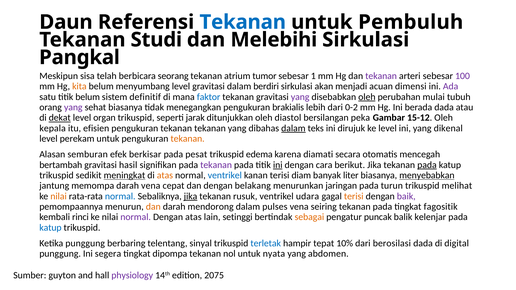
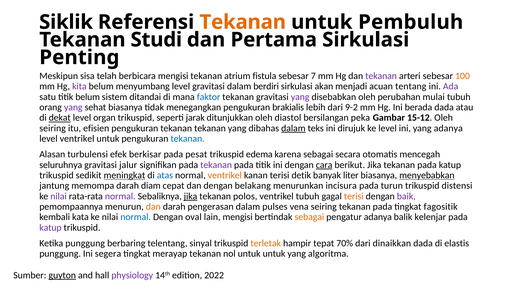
Daun: Daun -> Siklik (66, 22)
Tekanan colour: blue -> orange (243, 22)
Melebihi: Melebihi -> Pertama (274, 40)
Pangkal: Pangkal -> Penting (79, 57)
berbicara seorang: seorang -> mengisi (173, 76)
tumor: tumor -> fistula (264, 76)
1: 1 -> 7 (313, 76)
100 colour: purple -> orange (463, 76)
kita colour: orange -> purple (79, 86)
dimensi: dimensi -> tentang (411, 86)
definitif: definitif -> ditandai (145, 97)
oleh underline: present -> none (367, 97)
0-2: 0-2 -> 9-2 (351, 107)
kepala: kepala -> seiring (53, 128)
yang dikenal: dikenal -> adanya (448, 128)
level perekam: perekam -> ventrikel (77, 139)
tekanan colour: orange -> blue (188, 139)
semburan: semburan -> turbulensi (88, 155)
karena diamati: diamati -> sebagai (318, 155)
bertambah: bertambah -> seluruhnya (61, 165)
hasil: hasil -> jalur (128, 165)
ini underline: present -> none (278, 165)
cara underline: none -> present (324, 165)
pada underline: present -> none (427, 165)
atas colour: orange -> blue (165, 175)
ventrikel colour: blue -> orange (225, 175)
diam: diam -> detik (301, 175)
darah vena: vena -> diam (151, 186)
jaringan: jaringan -> incisura (341, 186)
melihat: melihat -> distensi (457, 186)
nilai colour: orange -> purple (59, 196)
normal colour: blue -> purple (120, 196)
rusuk: rusuk -> polos (245, 196)
ventrikel udara: udara -> tubuh (308, 196)
mendorong: mendorong -> pengerasan (211, 207)
rinci: rinci -> kata (80, 217)
normal colour: purple -> blue (136, 217)
Dengan atas: atas -> oval (193, 217)
lain setinggi: setinggi -> mengisi (238, 217)
pengatur puncak: puncak -> adanya (378, 217)
katup colour: blue -> purple (50, 228)
terletak colour: blue -> orange (266, 244)
10%: 10% -> 70% (345, 244)
berosilasi: berosilasi -> dinaikkan (392, 244)
digital: digital -> elastis (457, 244)
dipompa: dipompa -> merayap (170, 254)
untuk nyata: nyata -> untuk (274, 254)
abdomen: abdomen -> algoritma (328, 254)
guyton underline: none -> present (62, 276)
2075: 2075 -> 2022 (214, 276)
